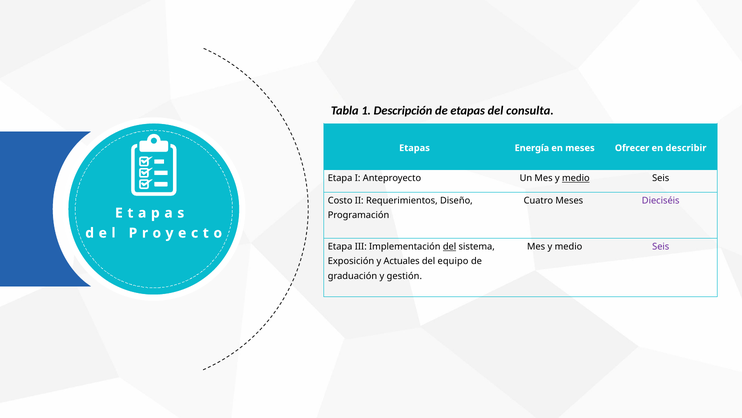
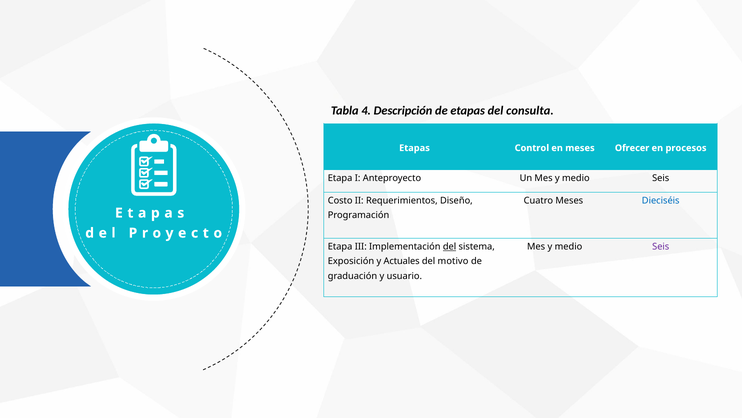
1: 1 -> 4 (366, 110)
Energía: Energía -> Control (532, 148)
describir: describir -> procesos (686, 148)
medio underline: present -> none (576, 178)
Dieciséis colour: purple -> blue (661, 200)
equipo: equipo -> motivo (453, 261)
gestión: gestión -> usuario (404, 276)
